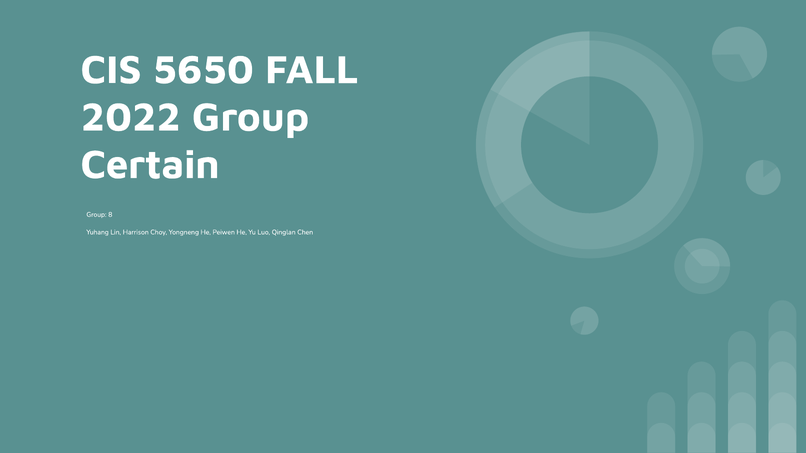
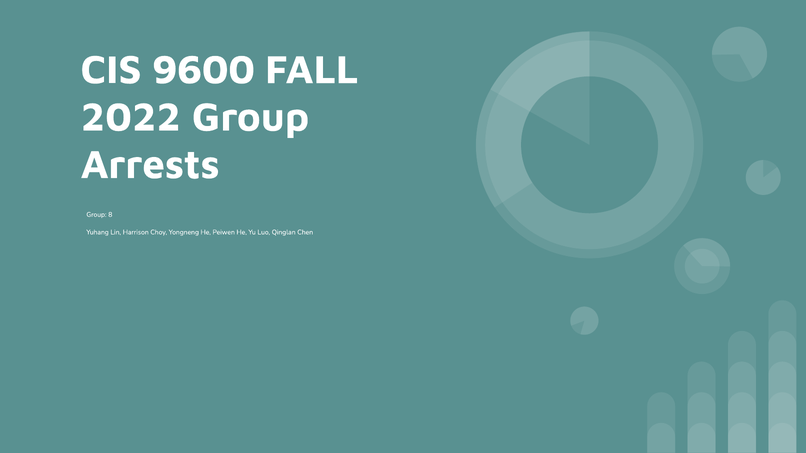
5650: 5650 -> 9600 (204, 70)
Certain: Certain -> Arrests (150, 165)
